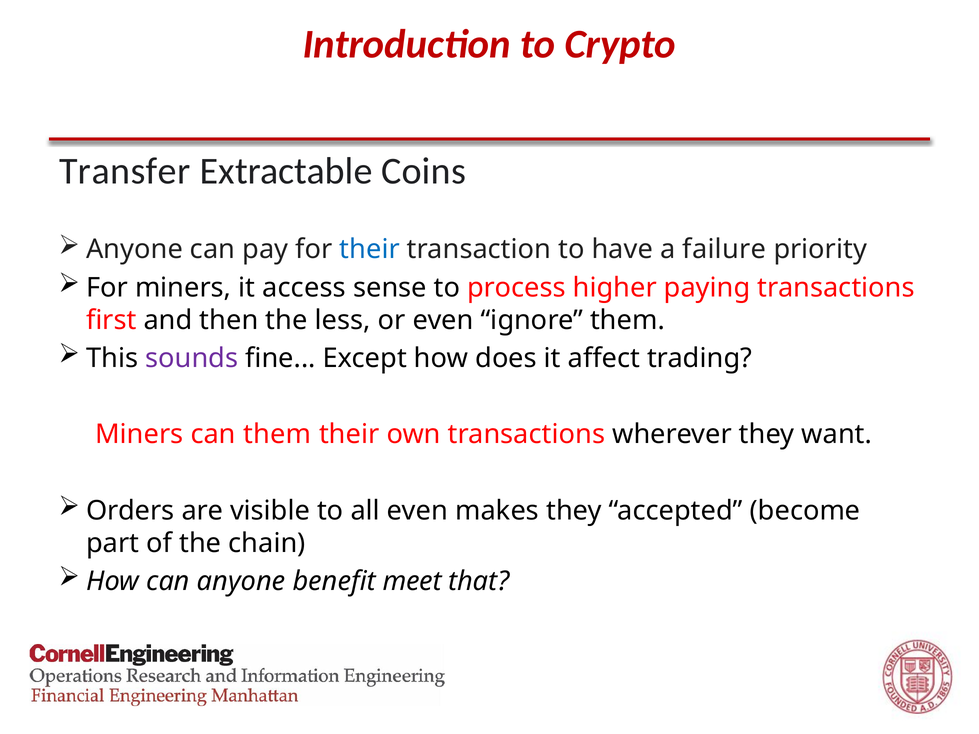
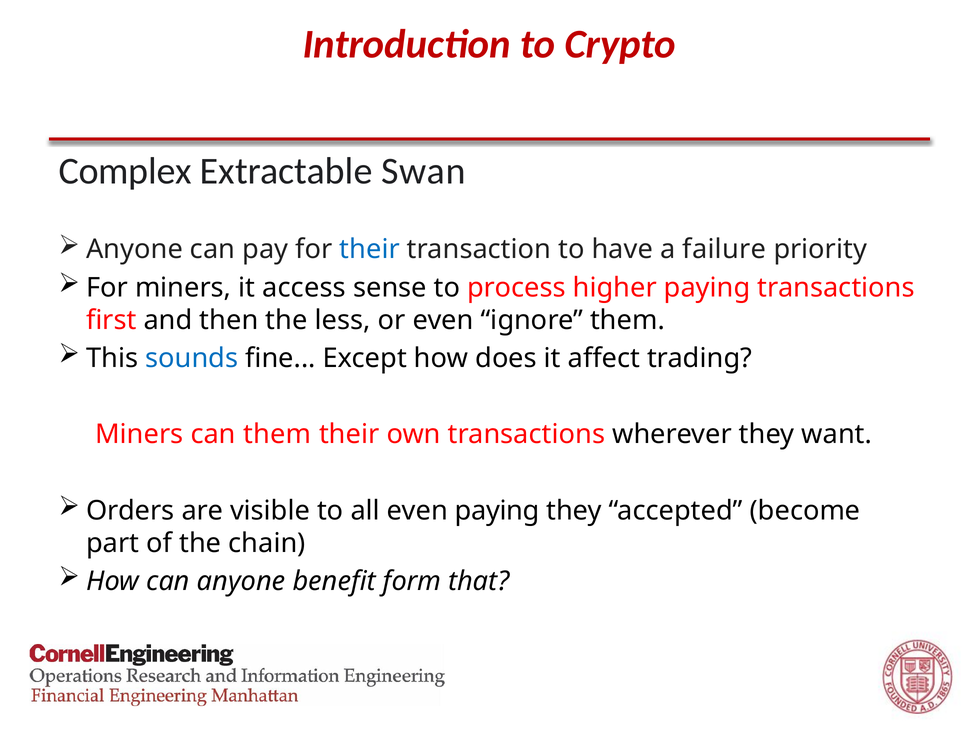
Transfer: Transfer -> Complex (125, 171)
Coins: Coins -> Swan (423, 171)
sounds colour: purple -> blue (192, 358)
even makes: makes -> paying (497, 511)
meet: meet -> form (412, 581)
